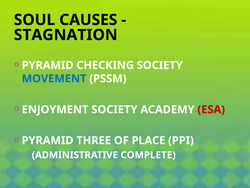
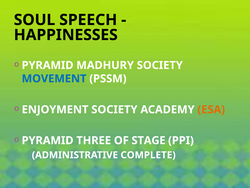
CAUSES: CAUSES -> SPEECH (88, 20)
STAGNATION: STAGNATION -> HAPPINESSES (66, 35)
CHECKING: CHECKING -> MADHURY (105, 65)
ESA colour: red -> orange (211, 109)
PLACE: PLACE -> STAGE (149, 140)
